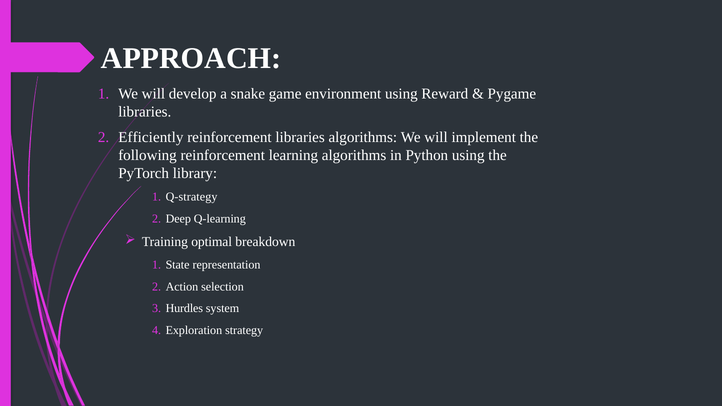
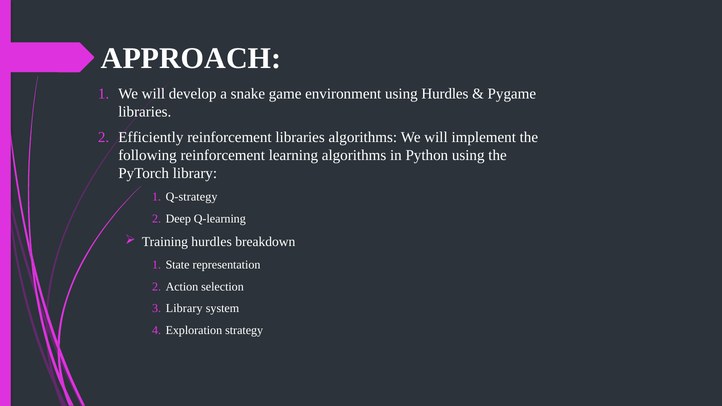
using Reward: Reward -> Hurdles (445, 94)
Training optimal: optimal -> hurdles (212, 242)
Hurdles: Hurdles -> Library (184, 309)
